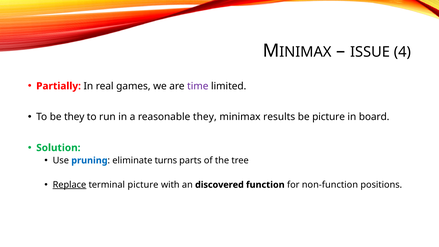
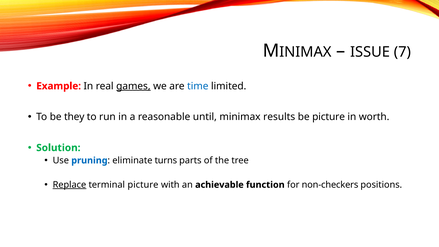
4: 4 -> 7 (402, 52)
Partially: Partially -> Example (59, 86)
games underline: none -> present (133, 86)
time colour: purple -> blue (198, 86)
reasonable they: they -> until (205, 117)
board: board -> worth (374, 117)
discovered: discovered -> achievable (219, 185)
non-function: non-function -> non-checkers (330, 185)
